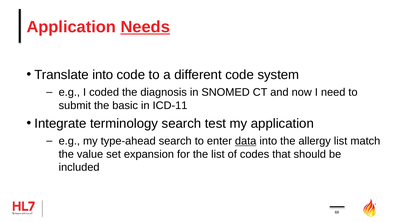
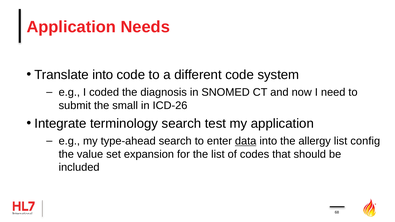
Needs underline: present -> none (145, 27)
basic: basic -> small (125, 106)
ICD-11: ICD-11 -> ICD-26 (170, 106)
match: match -> config (365, 141)
